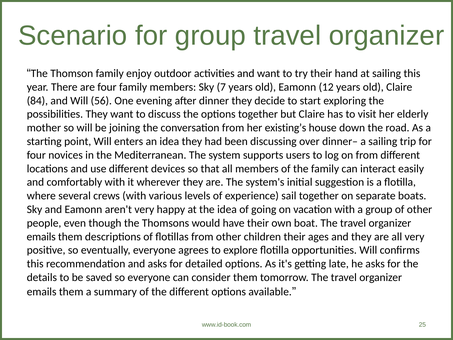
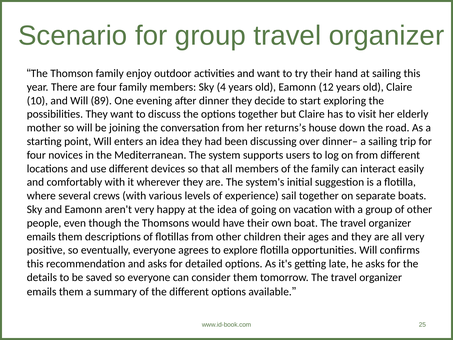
7: 7 -> 4 (221, 87)
84: 84 -> 10 (37, 101)
56: 56 -> 89 (101, 101)
existing’s: existing’s -> returns’s (285, 128)
